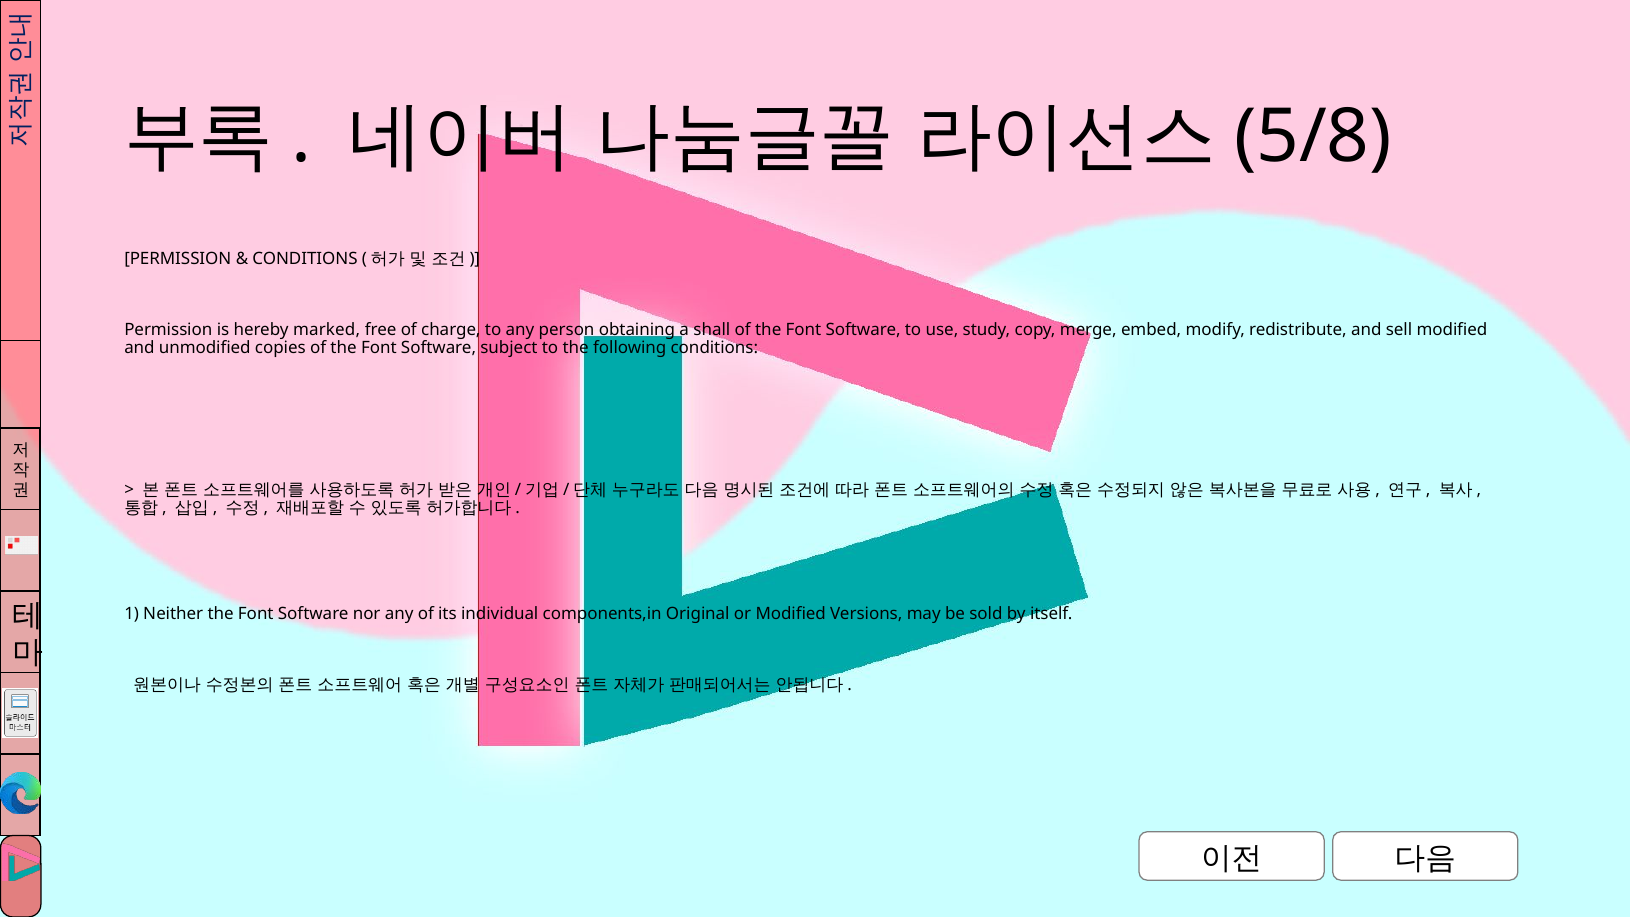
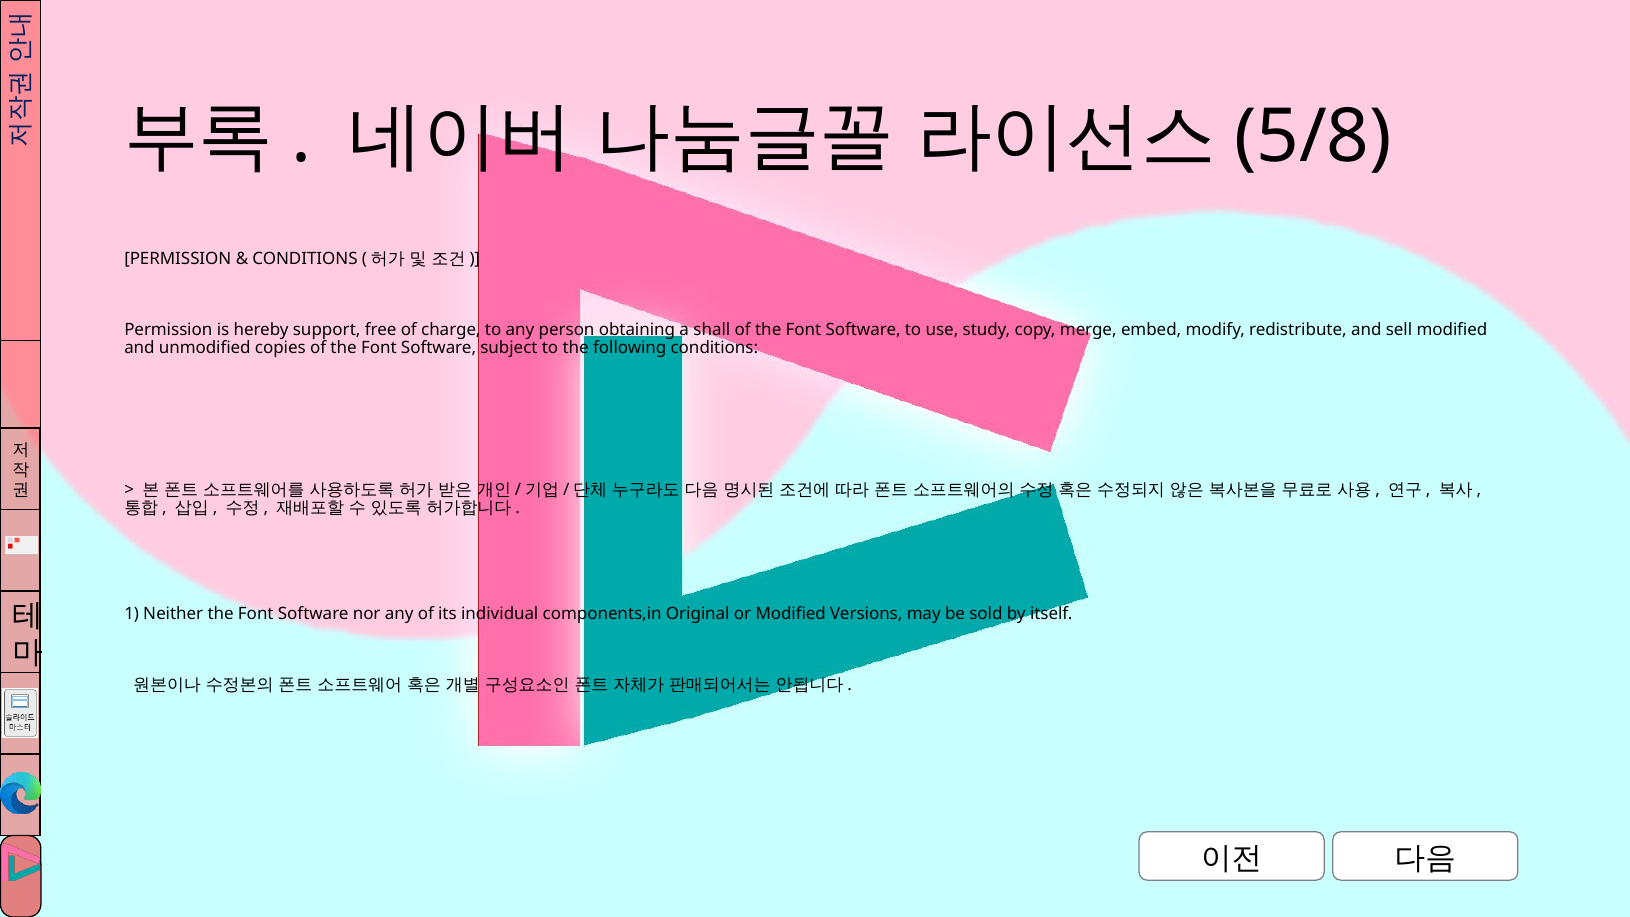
marked: marked -> support (327, 330)
